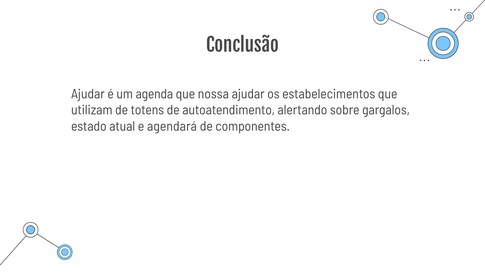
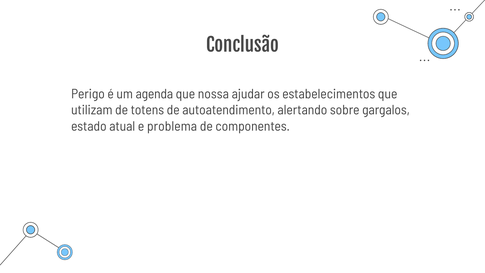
Ajudar: Ajudar -> Perigo (88, 94)
agendará: agendará -> problema (172, 126)
